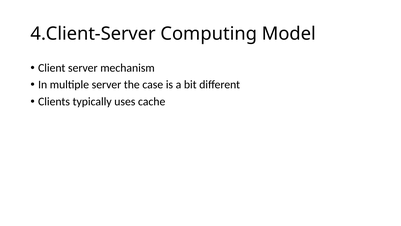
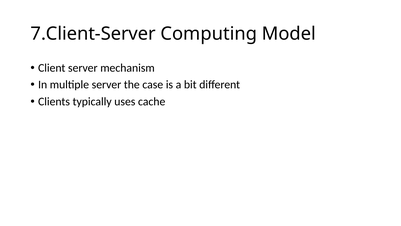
4.Client-Server: 4.Client-Server -> 7.Client-Server (93, 34)
